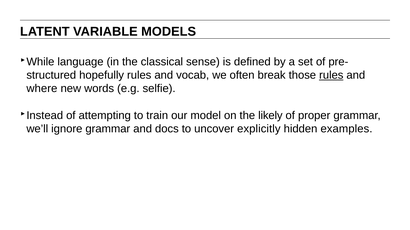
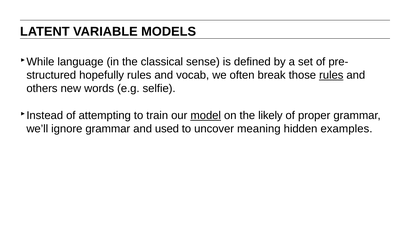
where: where -> others (42, 89)
model underline: none -> present (206, 116)
docs: docs -> used (167, 129)
explicitly: explicitly -> meaning (259, 129)
